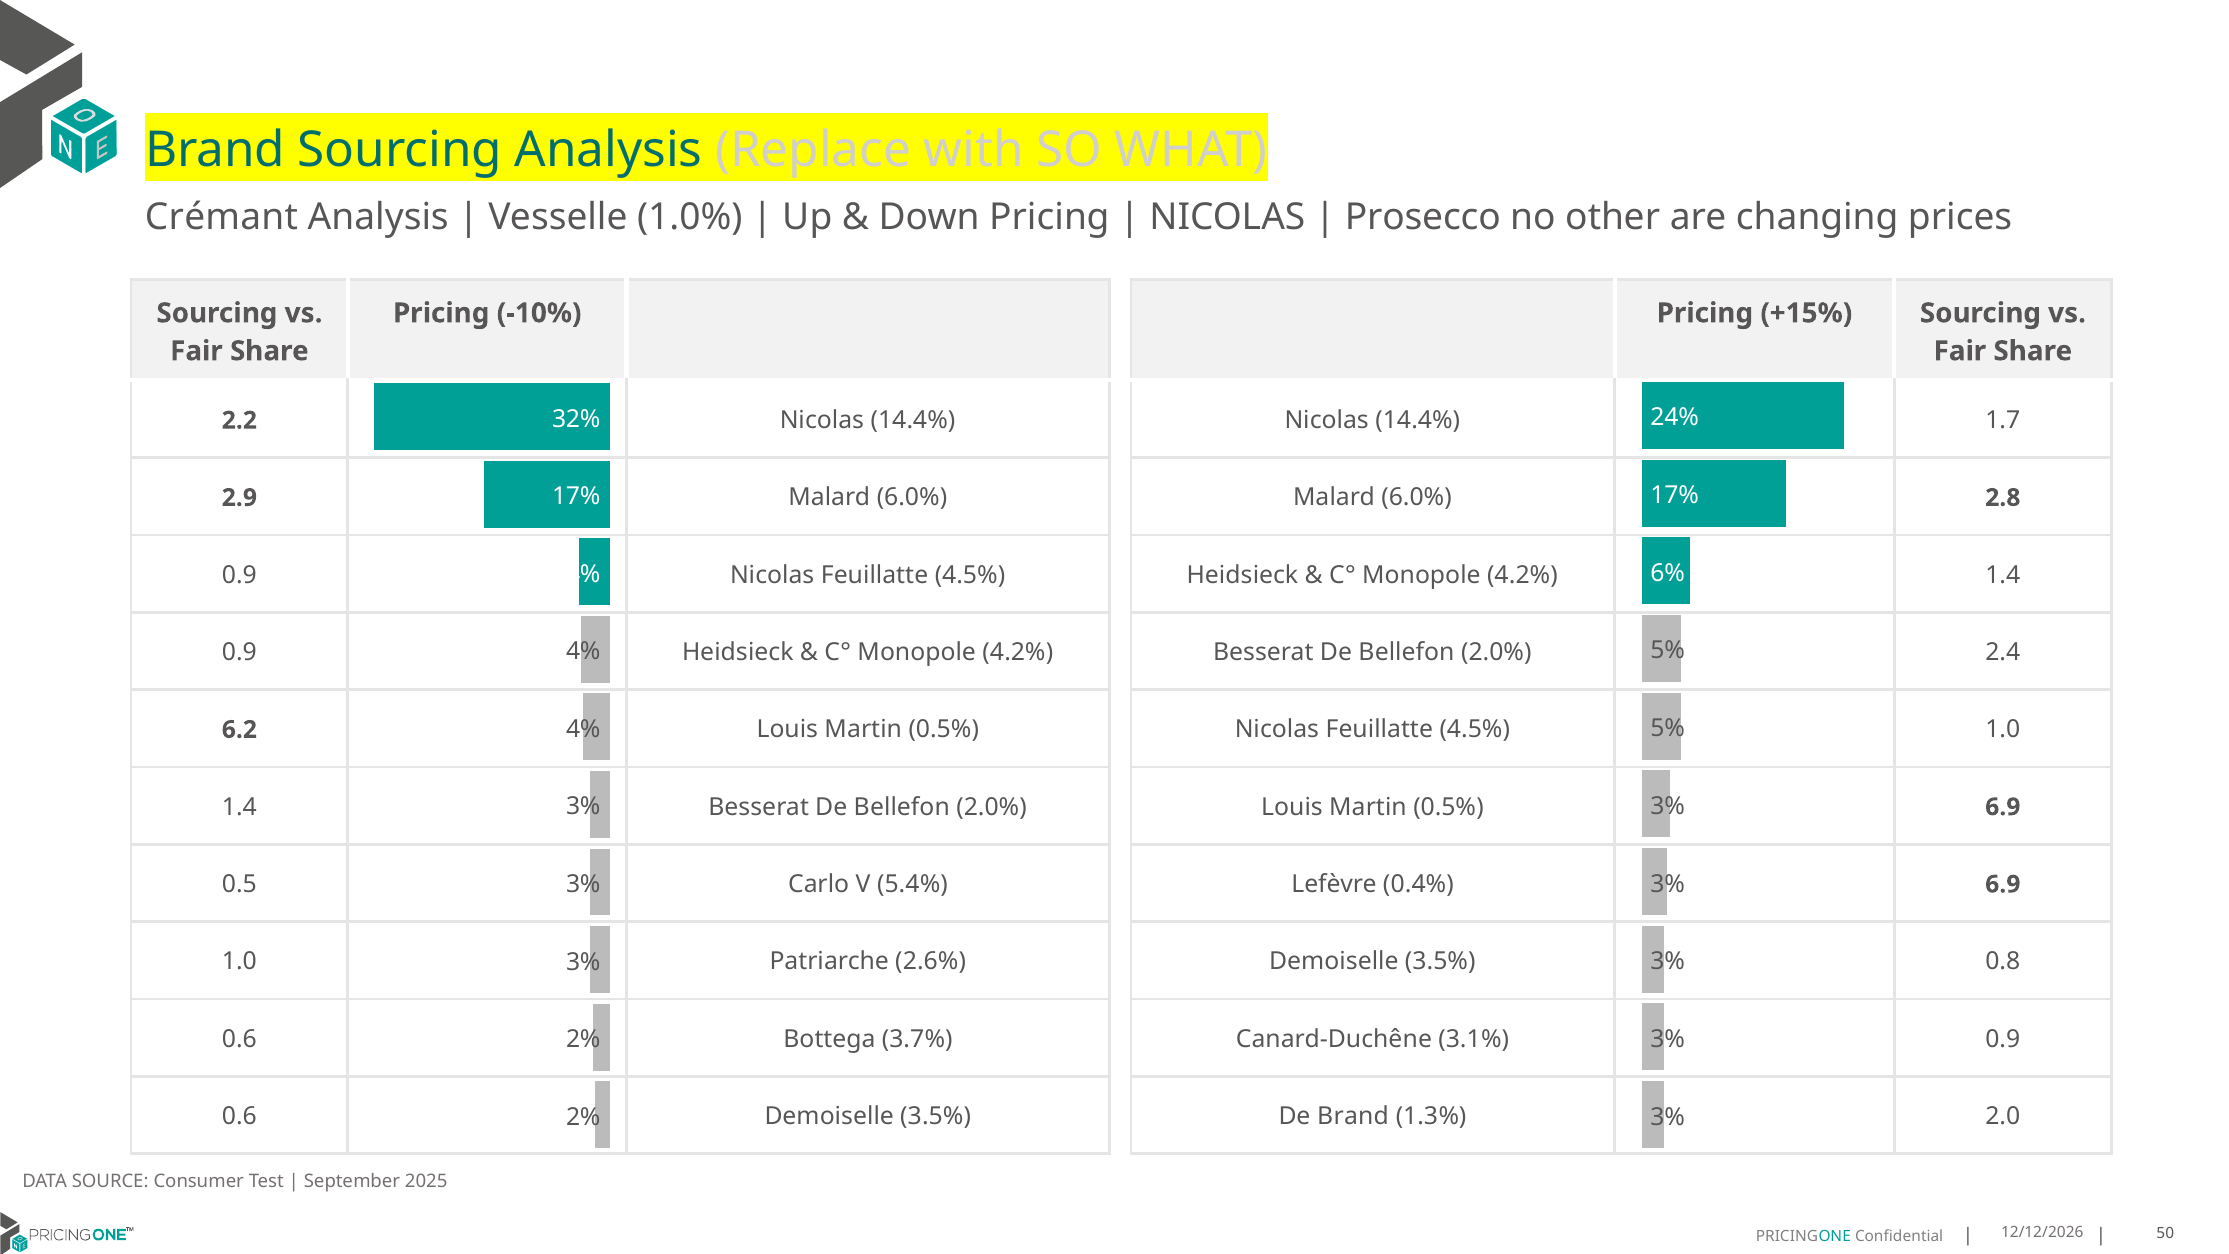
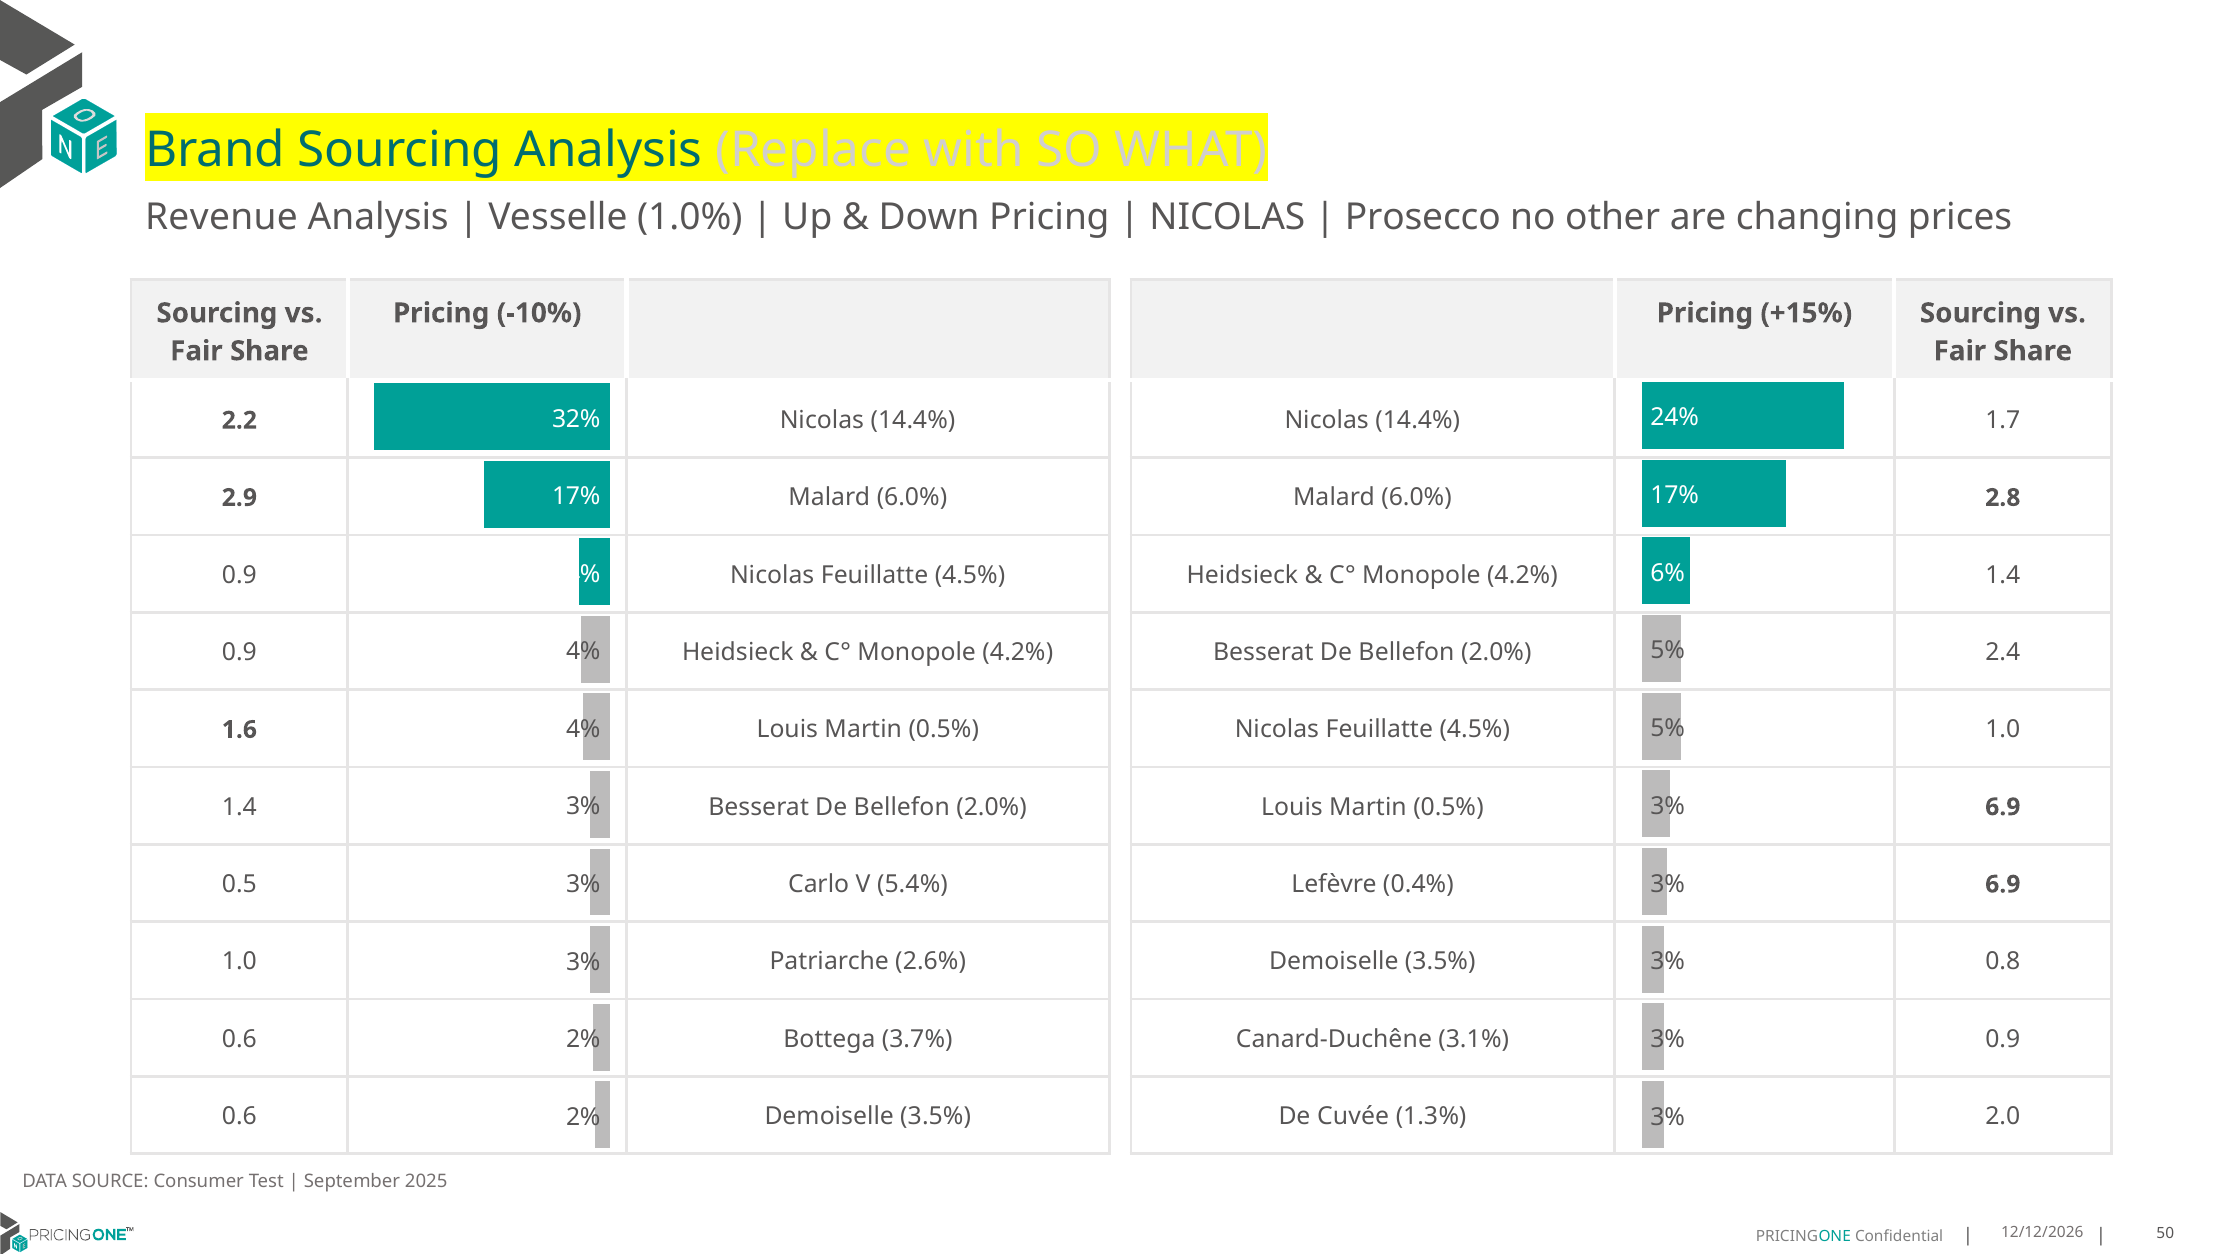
Crémant: Crémant -> Revenue (221, 217)
6.2: 6.2 -> 1.6 (239, 730)
De Brand: Brand -> Cuvée (1353, 1116)
